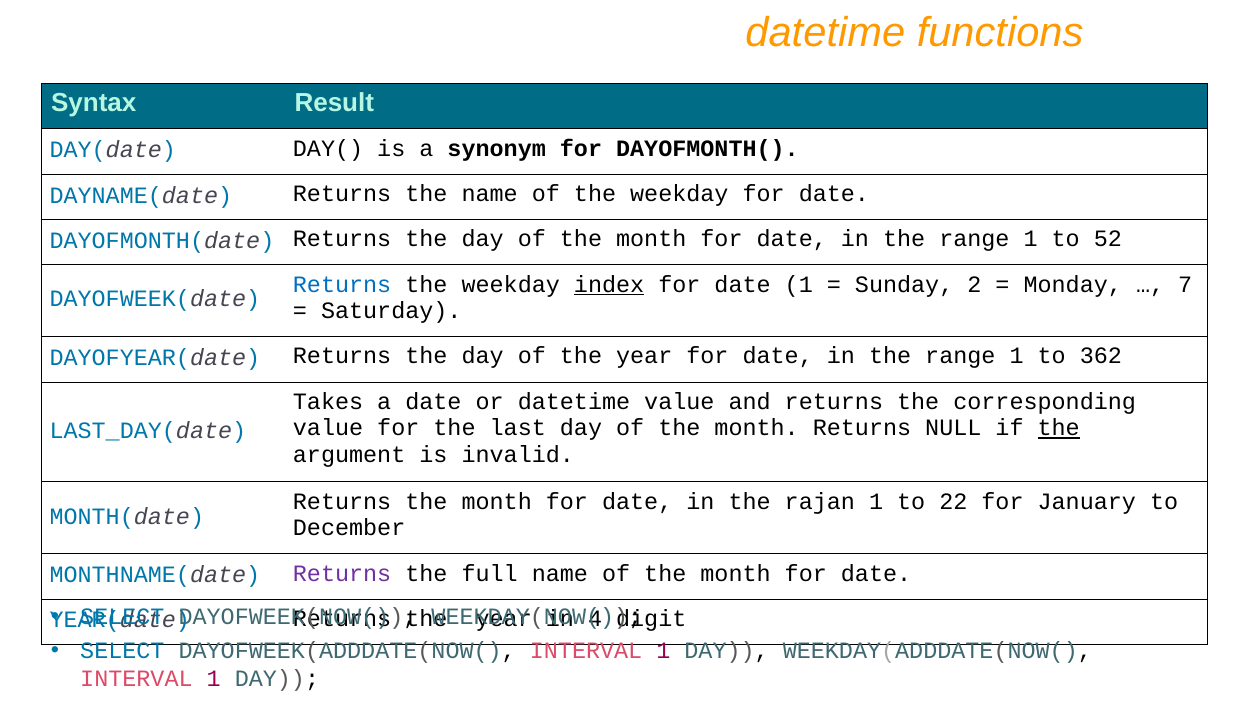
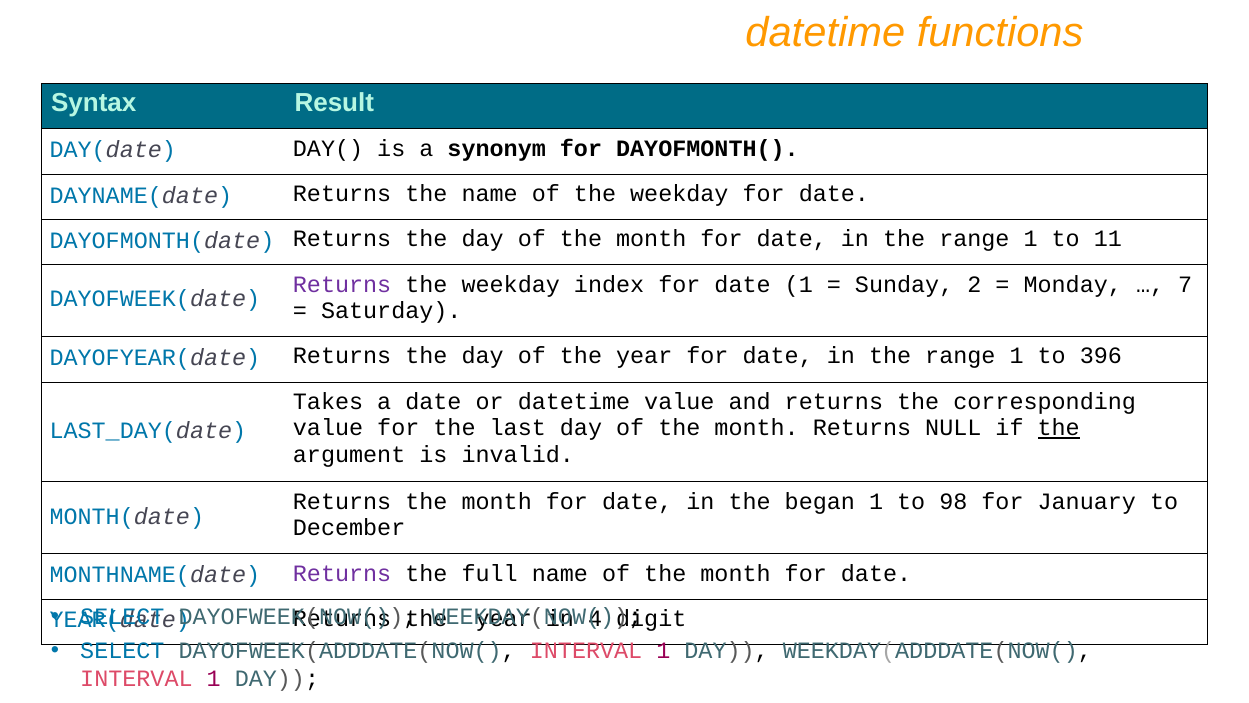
52: 52 -> 11 (1108, 239)
Returns colour: blue -> purple (342, 284)
index underline: present -> none (609, 284)
362: 362 -> 396 (1101, 356)
rajan: rajan -> began (820, 501)
22: 22 -> 98 (953, 501)
